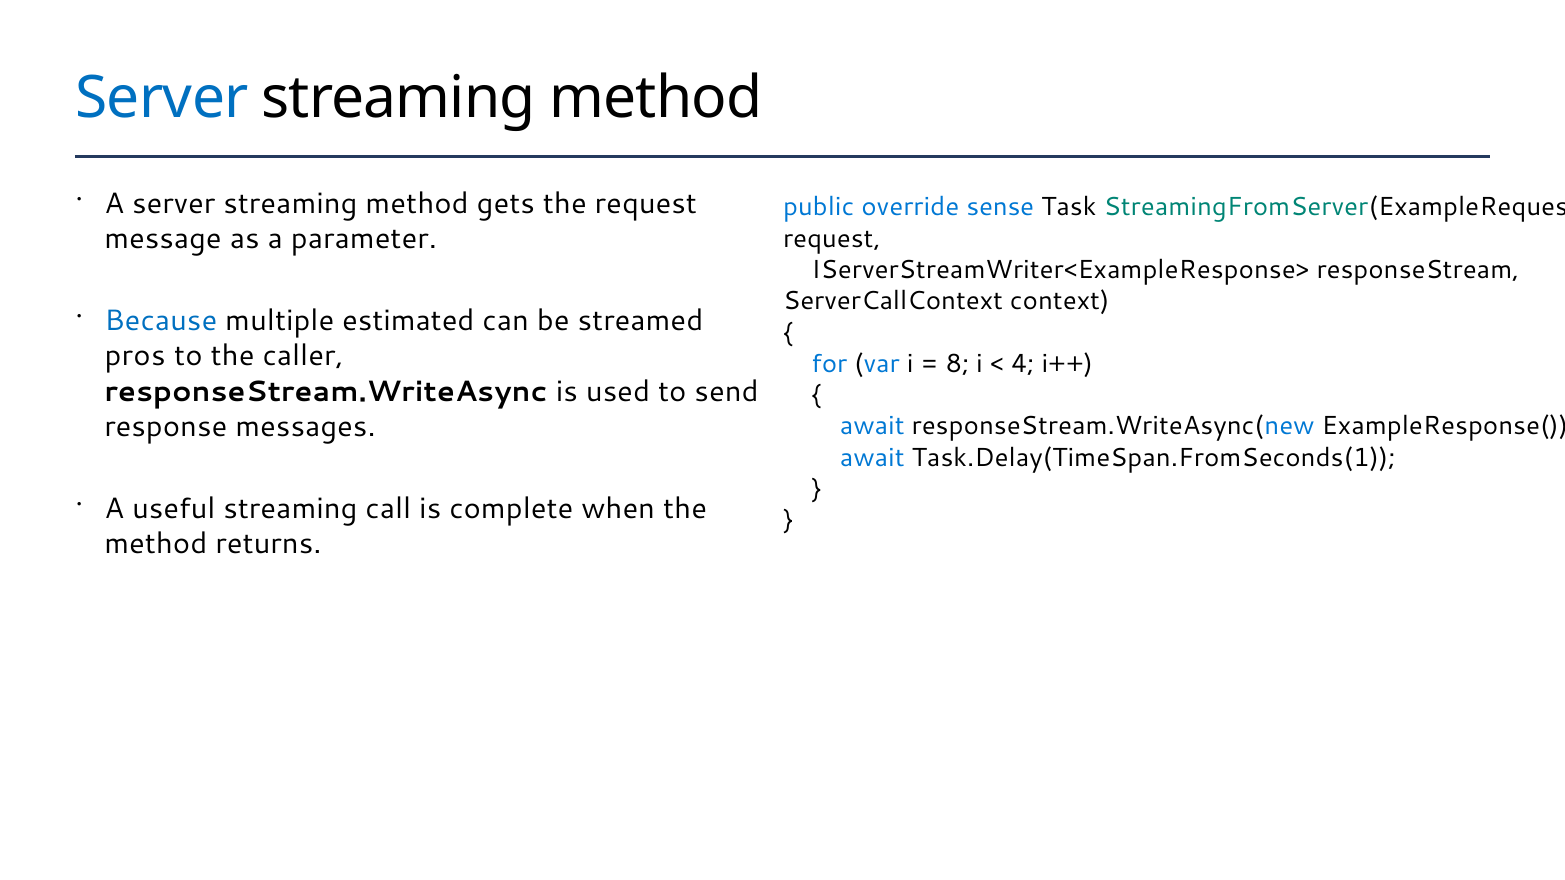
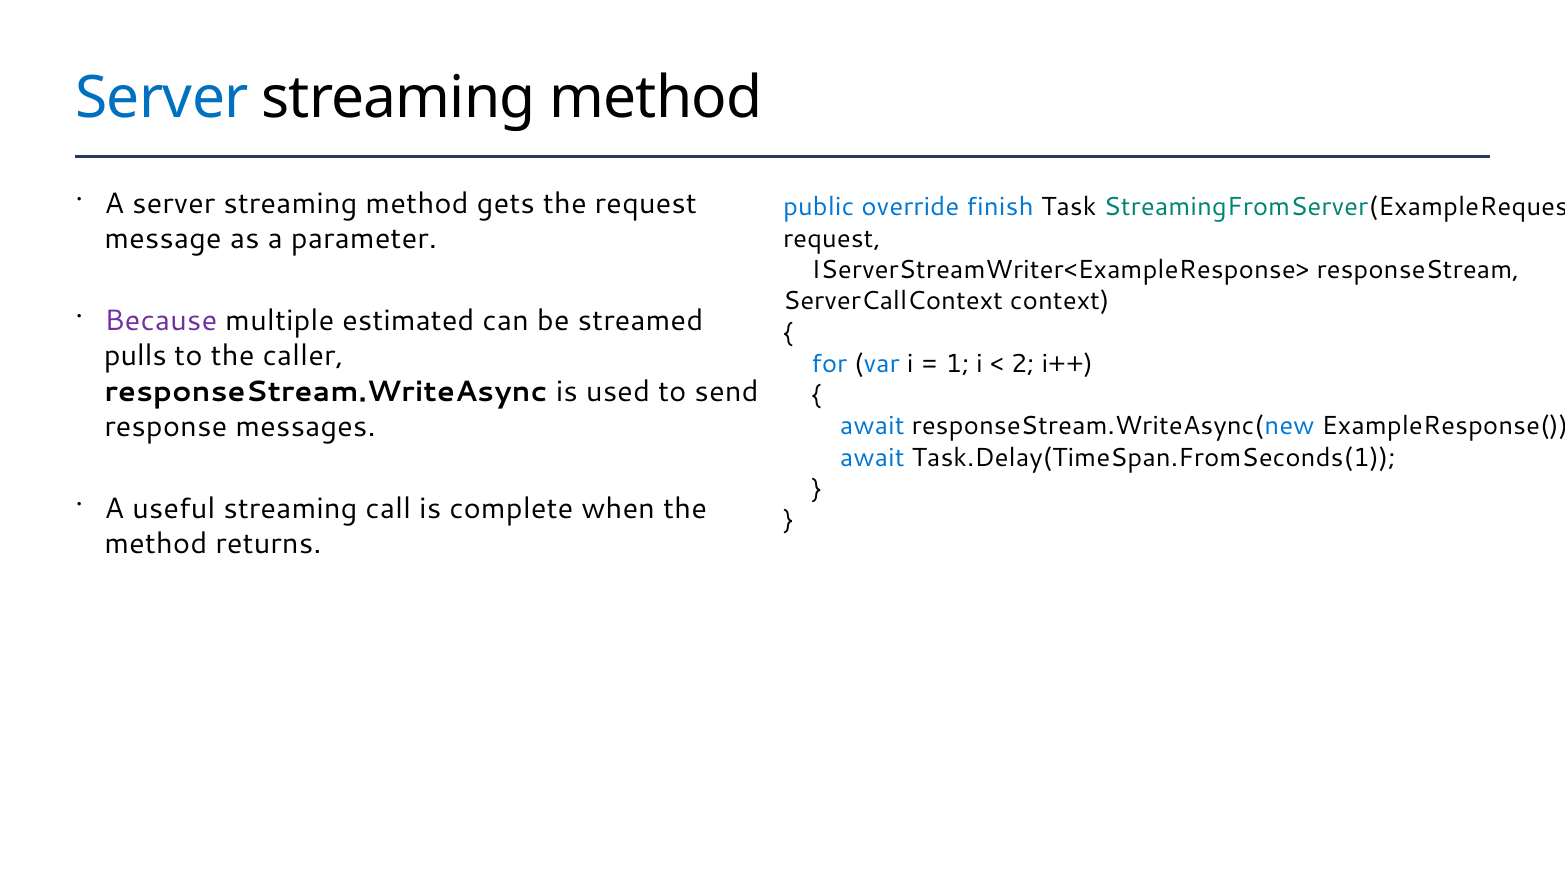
sense: sense -> finish (1000, 207)
Because colour: blue -> purple (161, 321)
pros: pros -> pulls (135, 356)
8: 8 -> 1 (957, 364)
4: 4 -> 2 (1023, 364)
